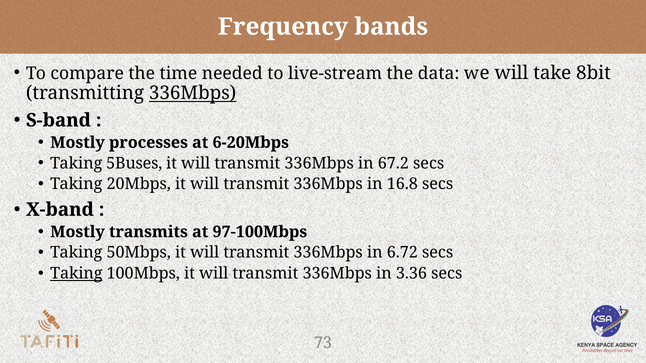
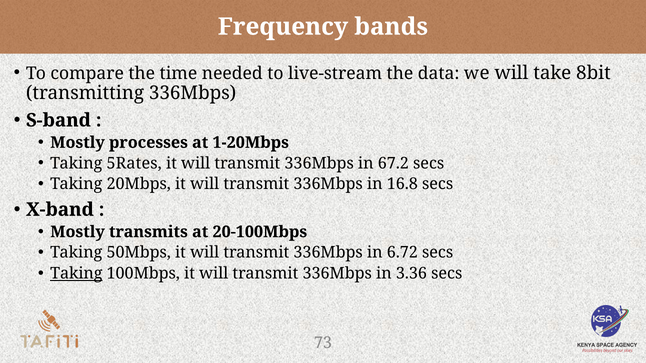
336Mbps underline: present -> none (193, 93)
6-20Mbps: 6-20Mbps -> 1-20Mbps (251, 143)
5Buses: 5Buses -> 5Rates (134, 163)
97-100Mbps: 97-100Mbps -> 20-100Mbps (260, 232)
